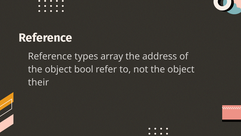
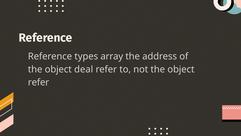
bool: bool -> deal (84, 69)
their: their -> refer (39, 82)
